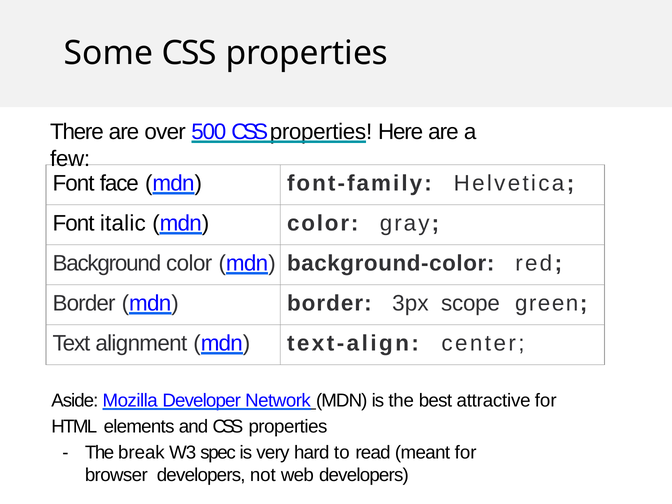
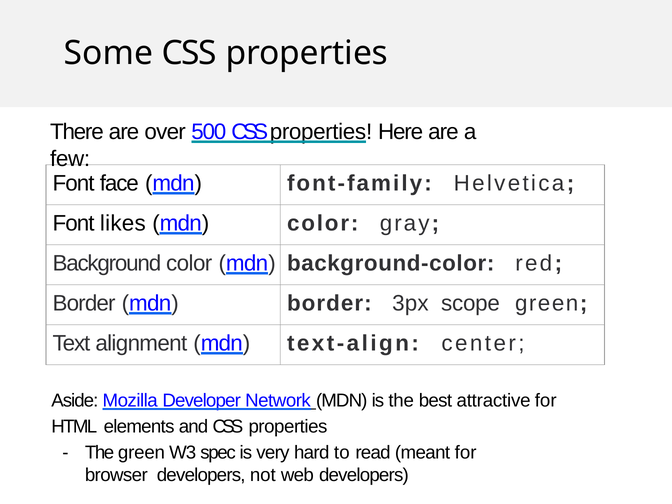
italic: italic -> likes (123, 223)
The break: break -> green (141, 452)
